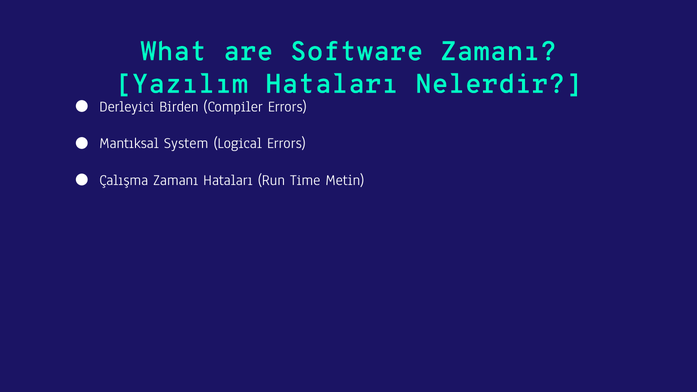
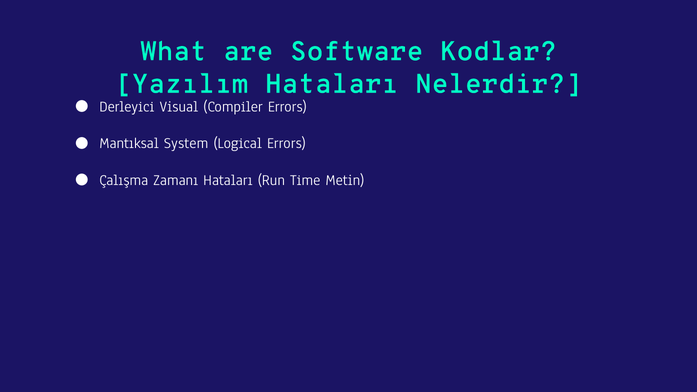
Software Zamanı: Zamanı -> Kodlar (498, 51)
Birden: Birden -> Visual (179, 107)
